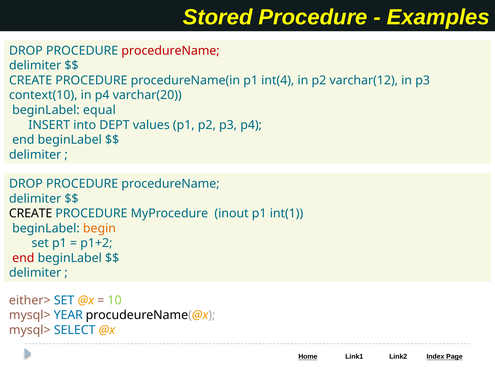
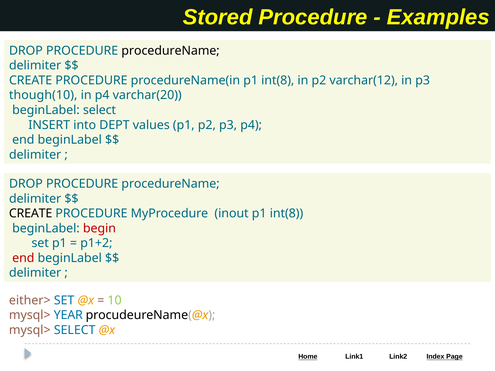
procedureName colour: red -> black (171, 51)
procedureName(in p1 int(4: int(4 -> int(8 (278, 80)
context(10: context(10 -> though(10 (43, 95)
beginLabel equal: equal -> select (99, 110)
inout p1 int(1: int(1 -> int(8 (286, 214)
begin colour: orange -> red (99, 229)
